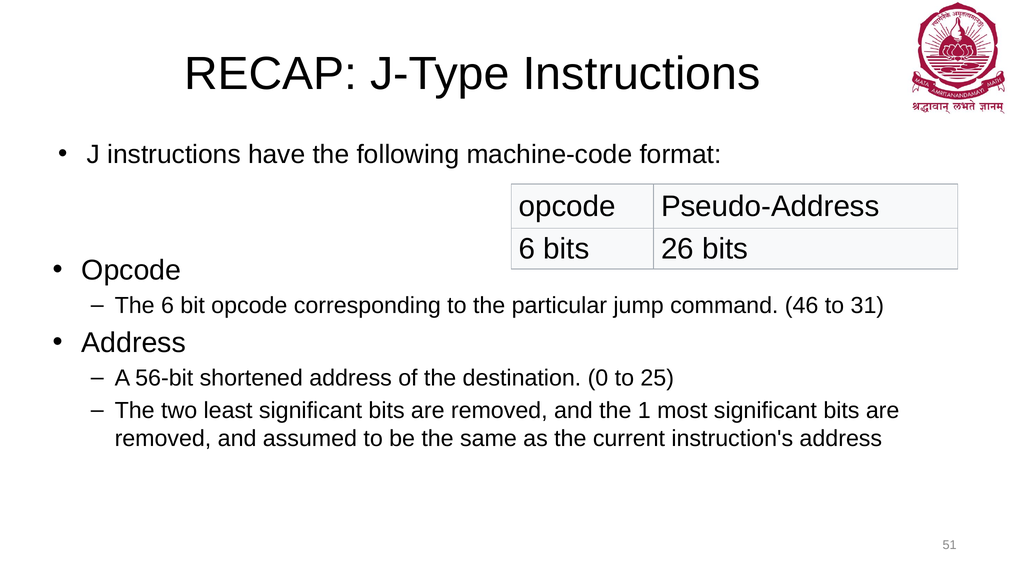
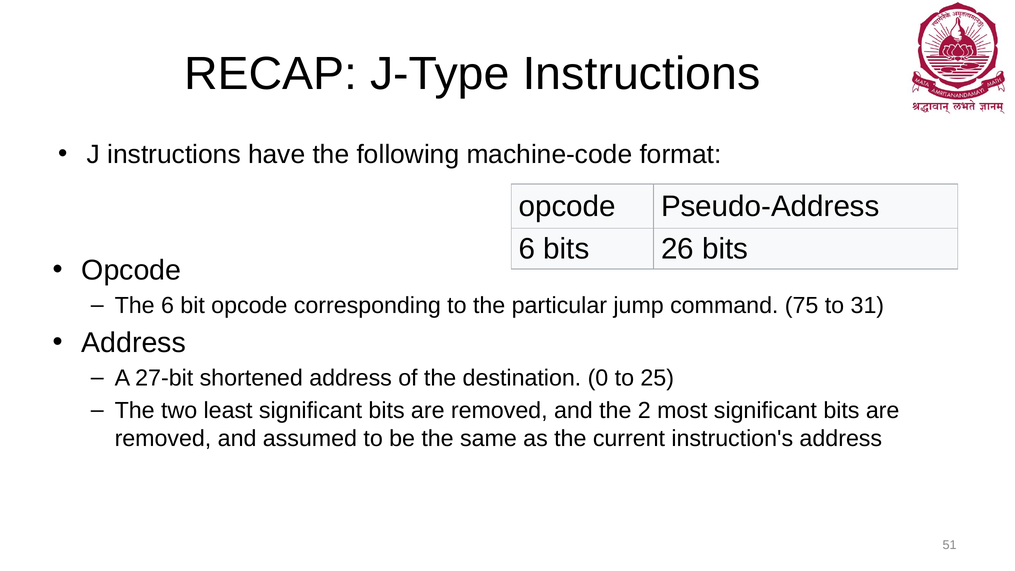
46: 46 -> 75 (802, 306)
56-bit: 56-bit -> 27-bit (164, 378)
1: 1 -> 2 (644, 411)
